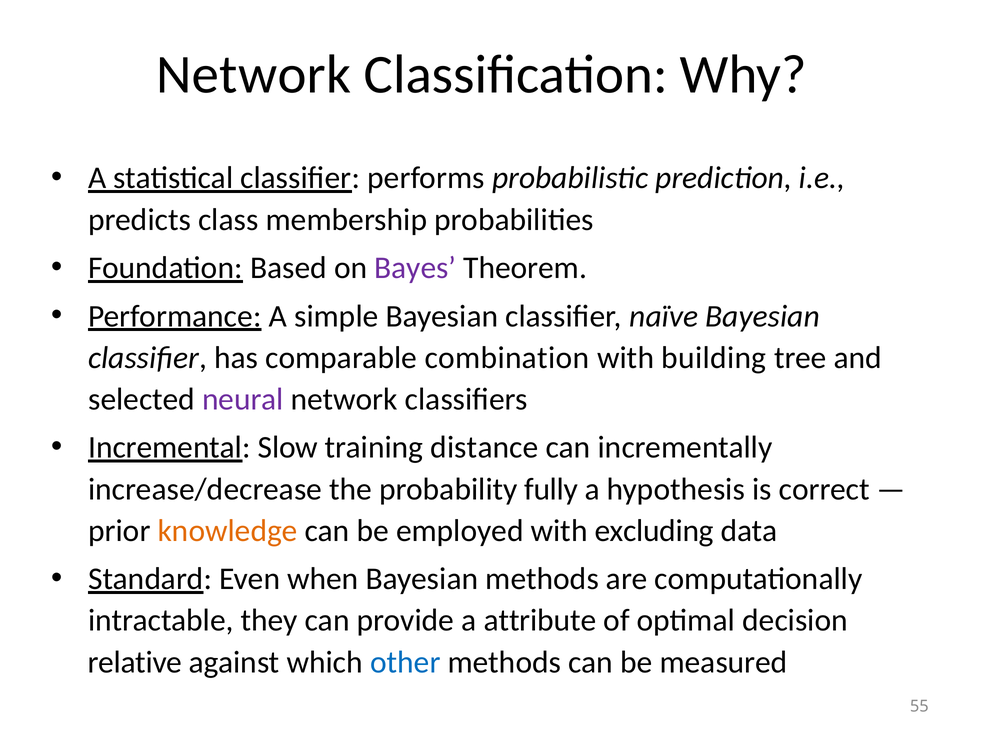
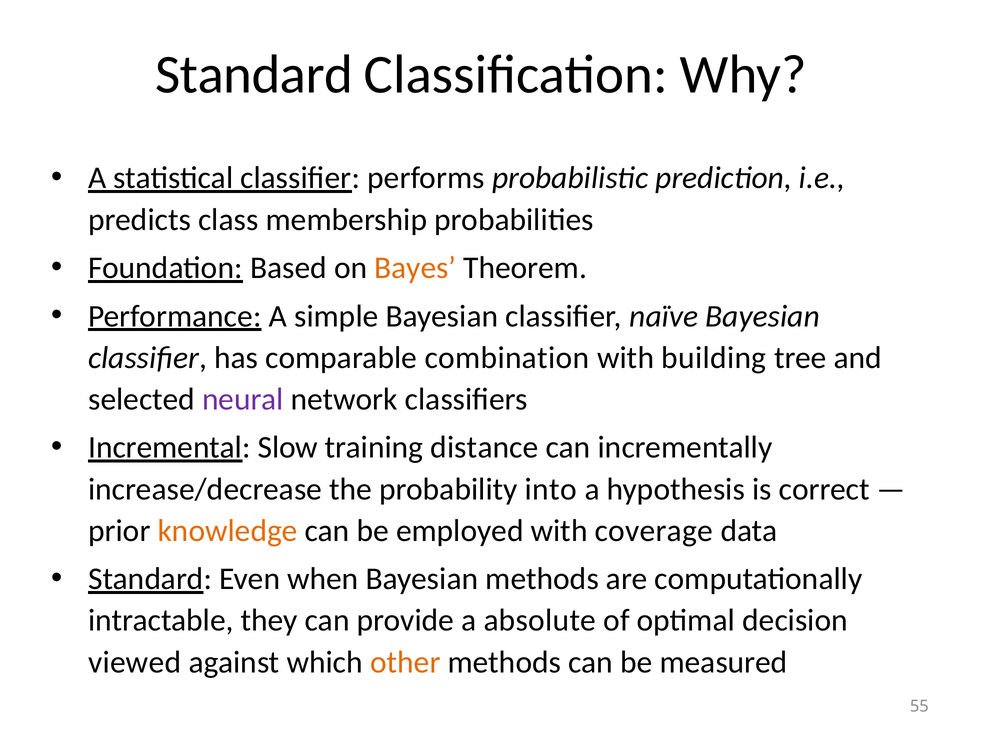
Network: Network -> Standard (254, 75)
Bayes colour: purple -> orange (415, 268)
fully: fully -> into (551, 489)
excluding: excluding -> coverage (654, 531)
attribute: attribute -> absolute (540, 621)
relative: relative -> viewed (135, 662)
other colour: blue -> orange (405, 662)
